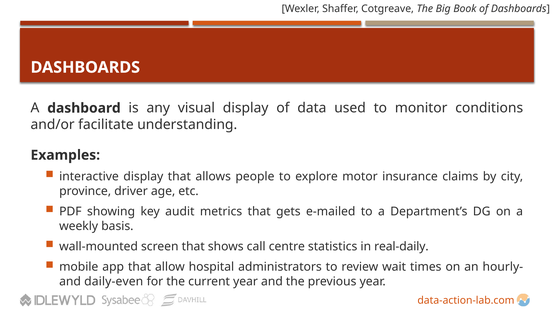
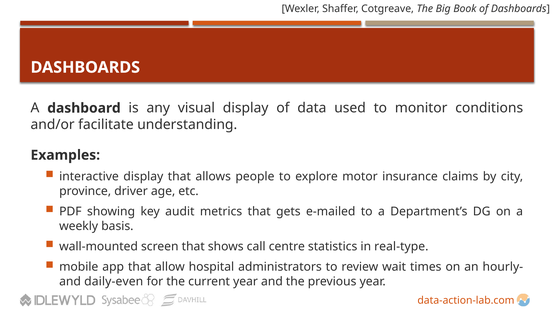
real-daily: real-daily -> real-type (401, 246)
